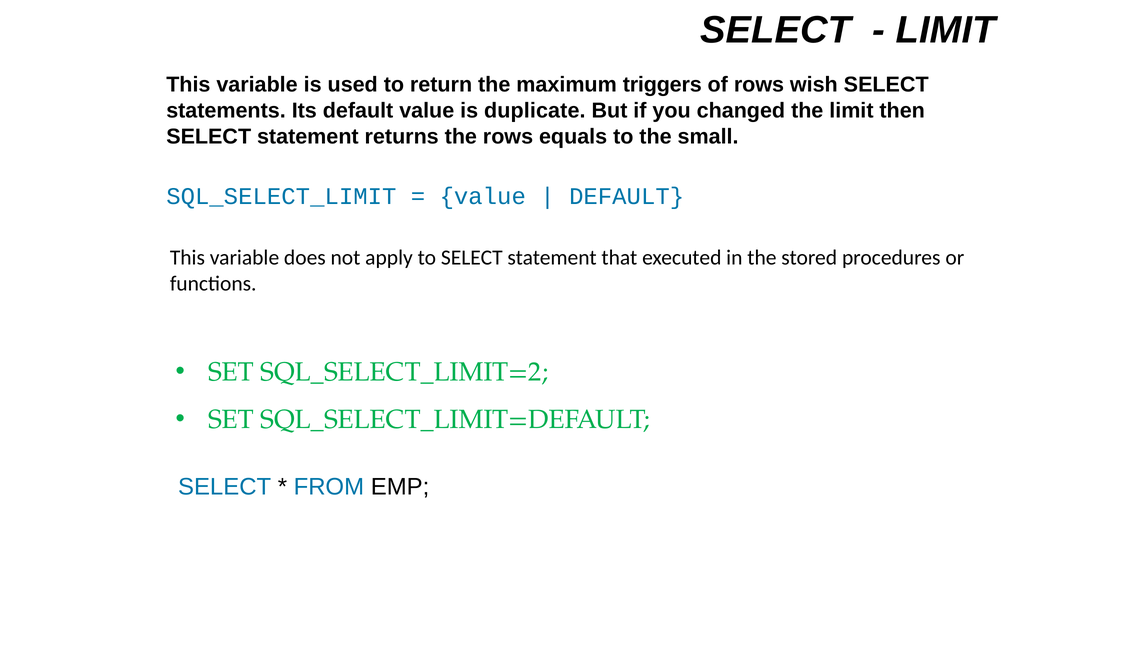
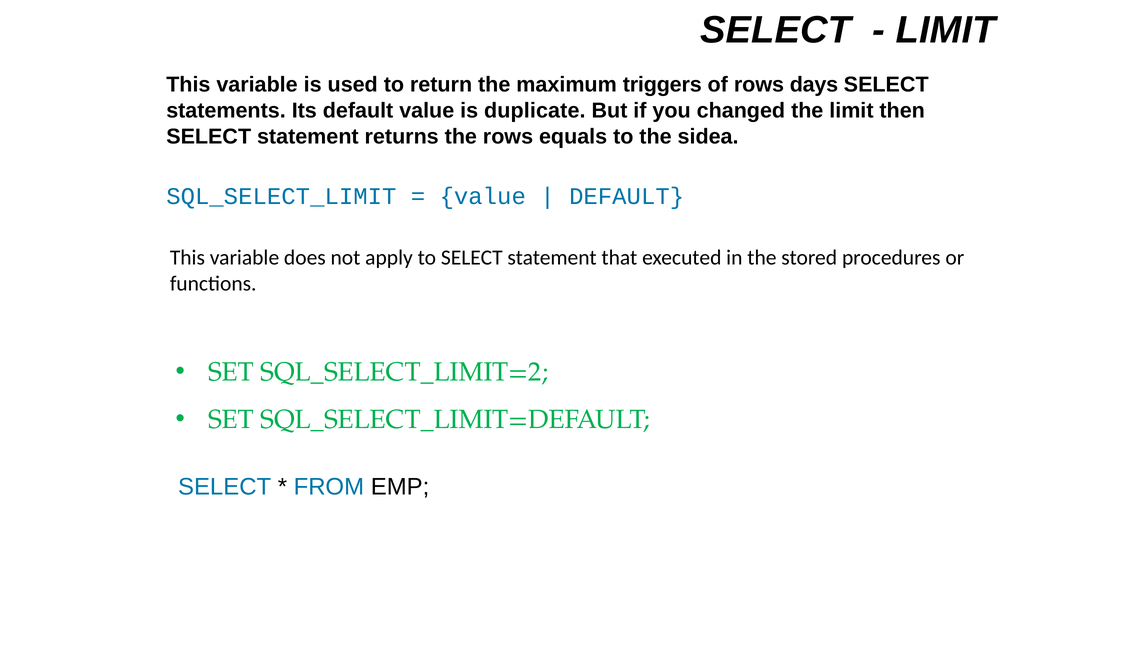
wish: wish -> days (814, 85)
small: small -> sidea (708, 137)
